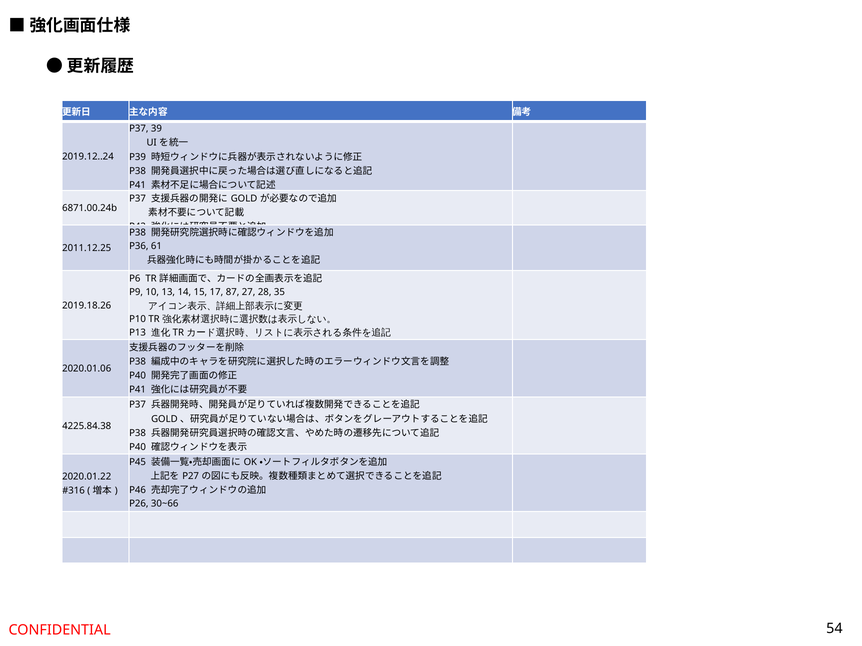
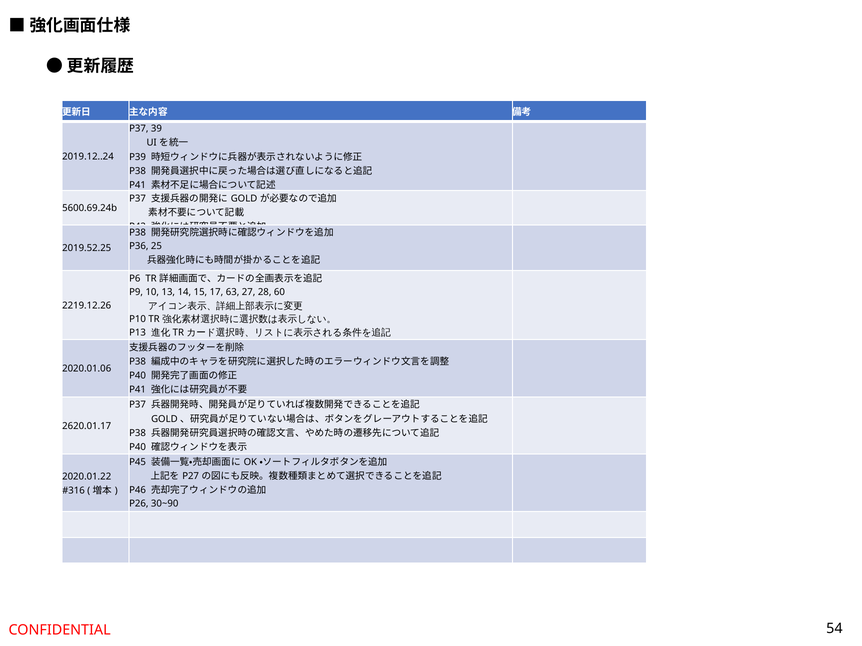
6871.00.24b: 6871.00.24b -> 5600.69.24b (90, 208)
61: 61 -> 25 (156, 246)
2011.12.25: 2011.12.25 -> 2019.52.25 (87, 248)
87: 87 -> 63 (233, 292)
35: 35 -> 60 (279, 292)
2019.18.26: 2019.18.26 -> 2219.12.26 (87, 306)
4225.84.38: 4225.84.38 -> 2620.01.17 (87, 426)
30~66: 30~66 -> 30~90 (165, 504)
